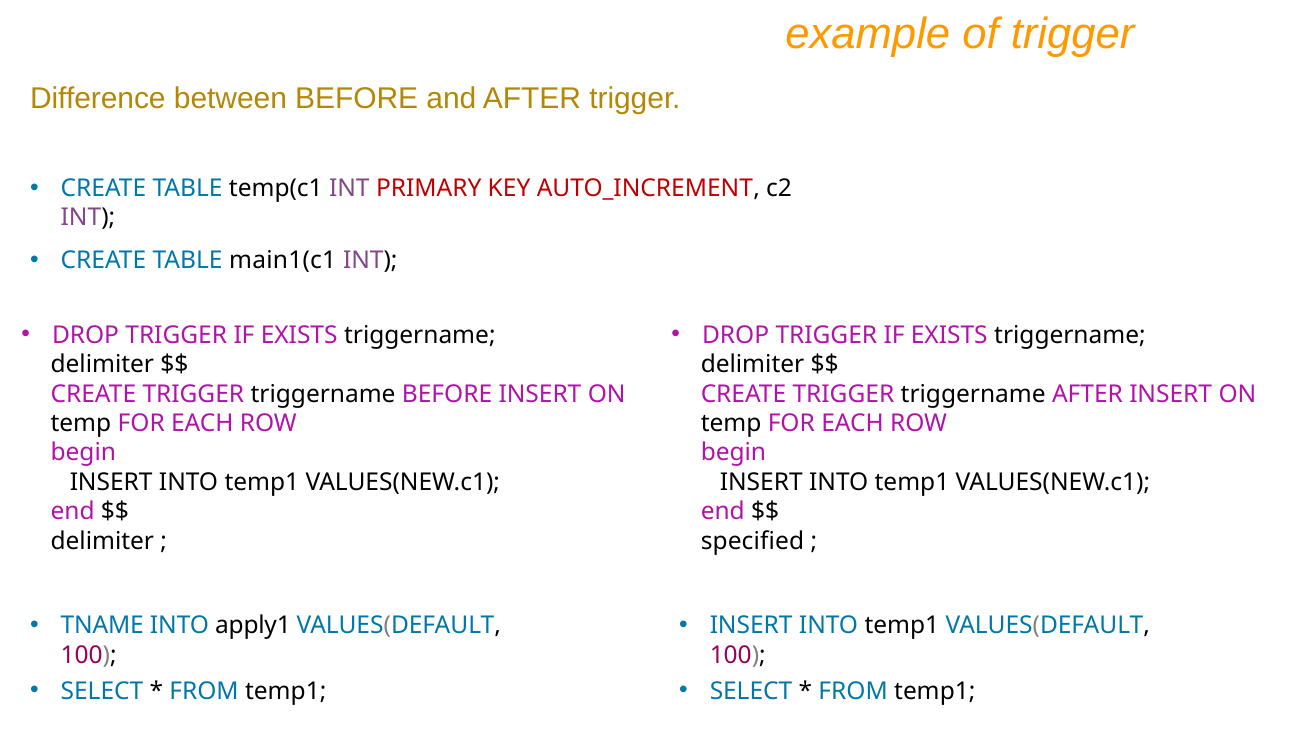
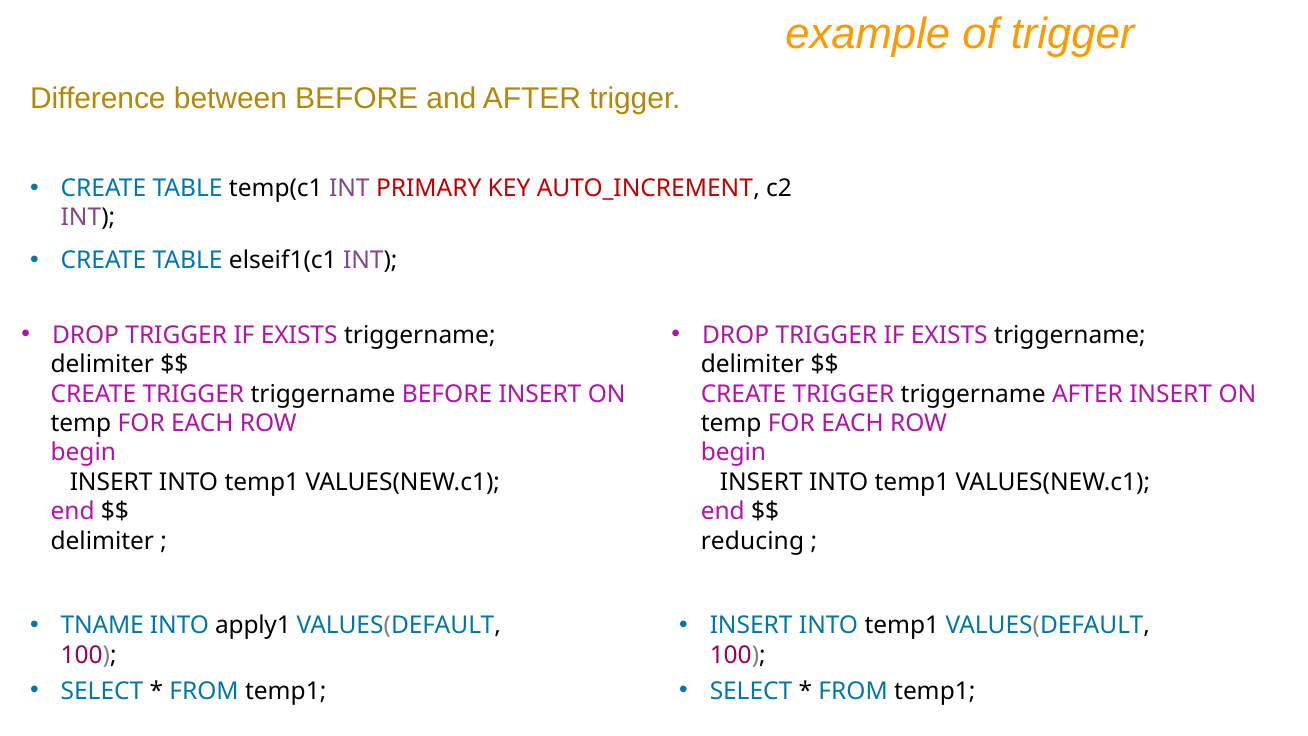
main1(c1: main1(c1 -> elseif1(c1 (283, 260)
specified: specified -> reducing (752, 541)
